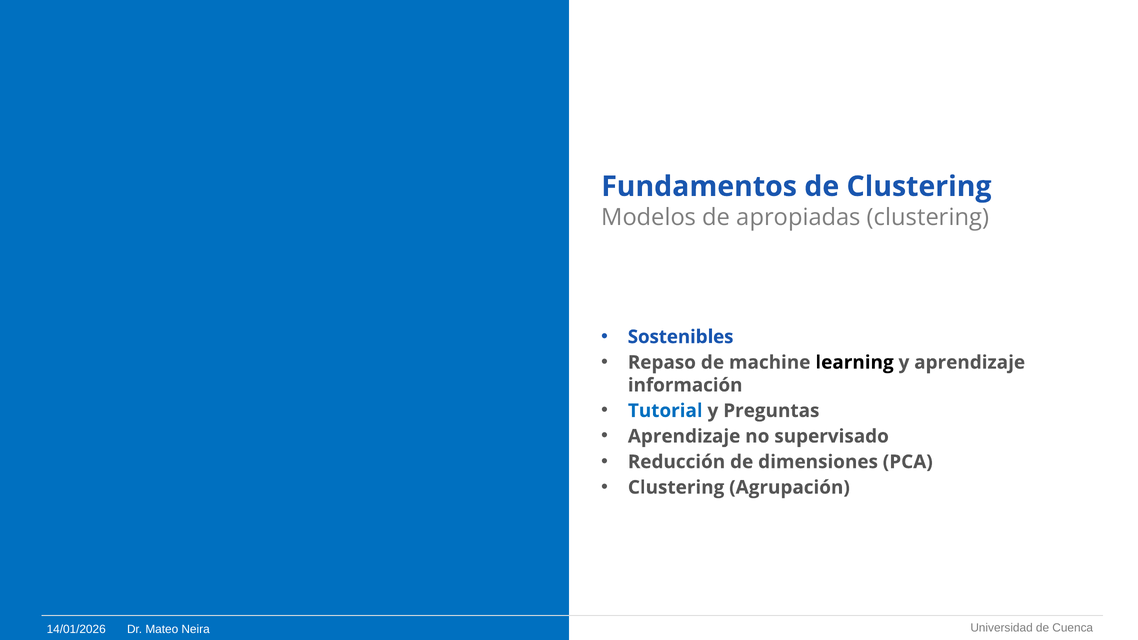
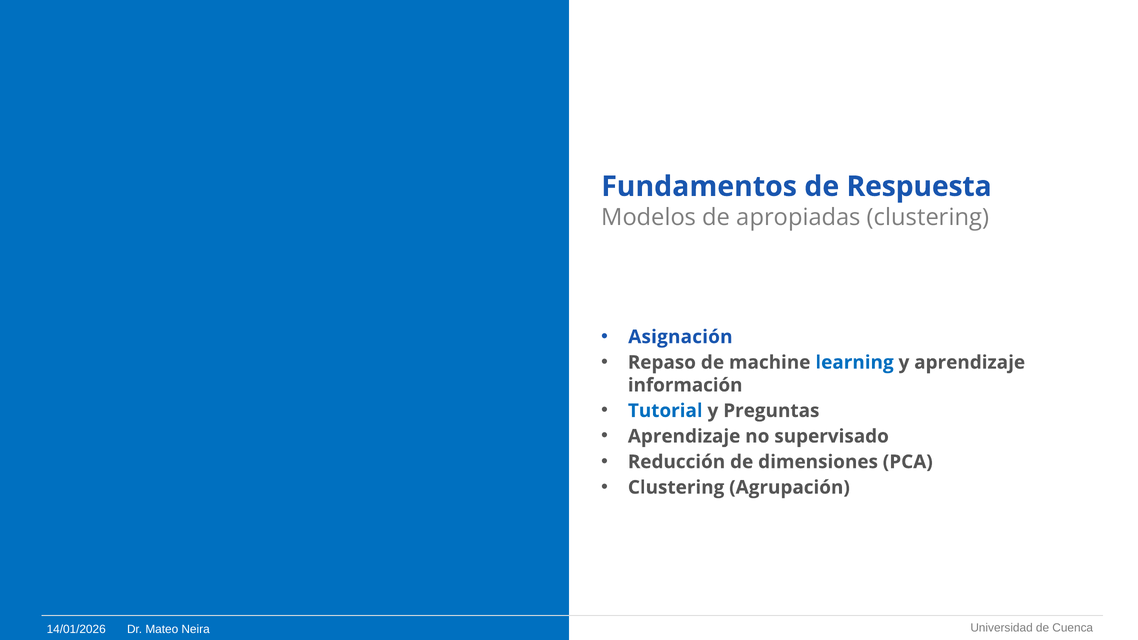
de Clustering: Clustering -> Respuesta (919, 187)
Sostenibles: Sostenibles -> Asignación (680, 337)
learning colour: black -> blue (855, 363)
